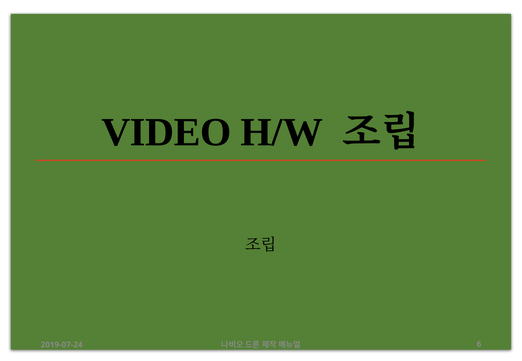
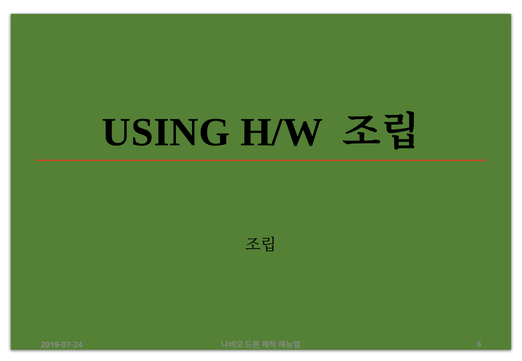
VIDEO: VIDEO -> USING (166, 132)
